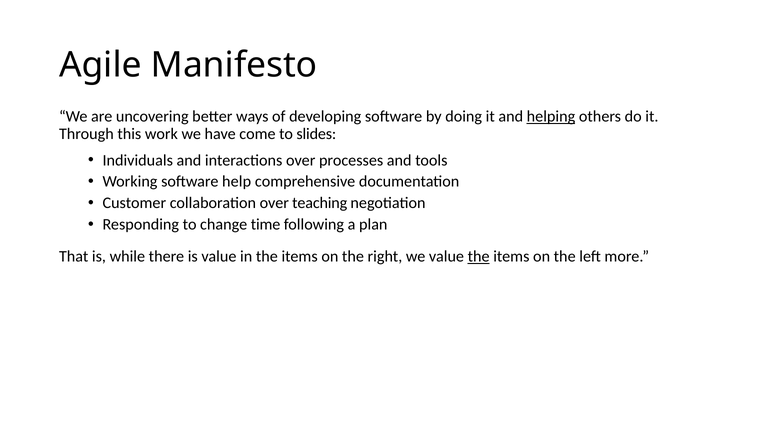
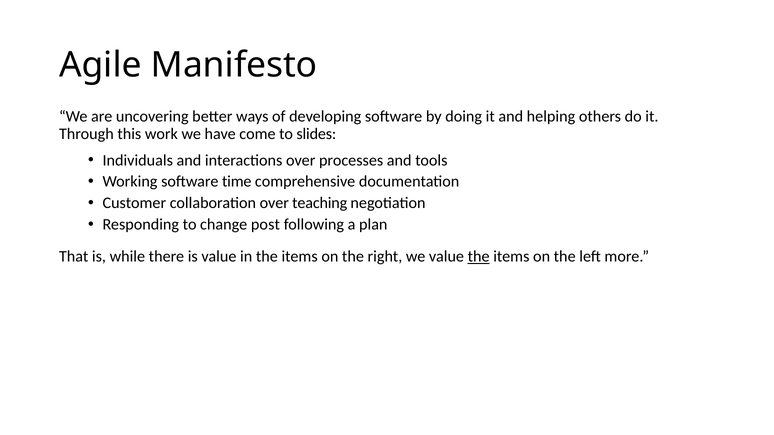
helping underline: present -> none (551, 117)
help: help -> time (237, 182)
time: time -> post (265, 225)
